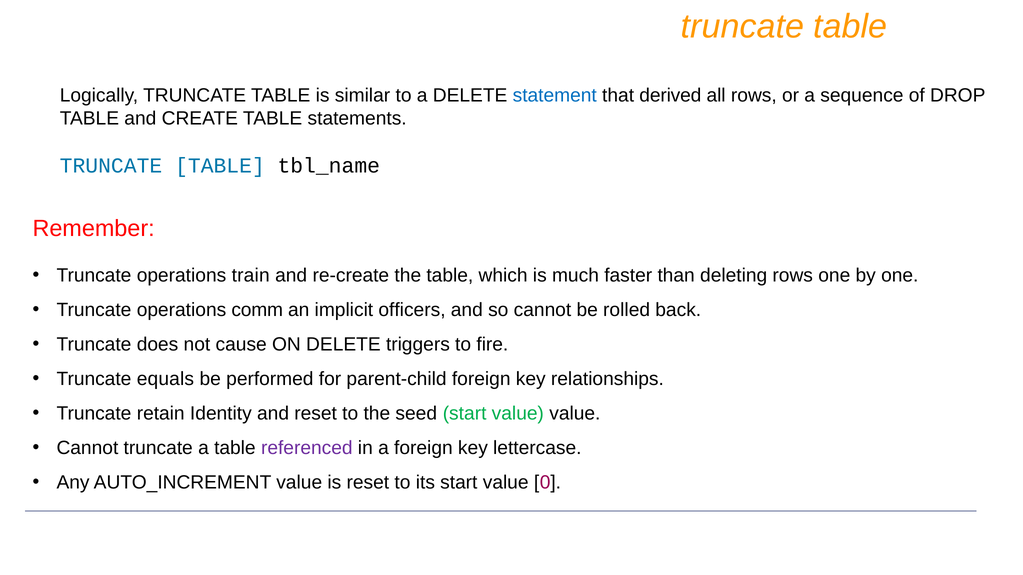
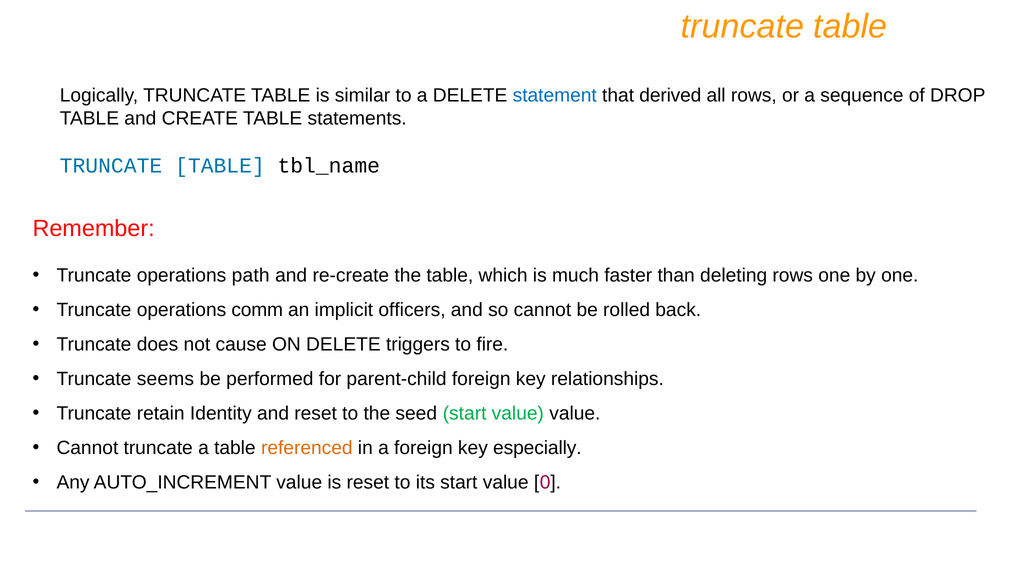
train: train -> path (251, 276)
equals: equals -> seems (165, 379)
referenced colour: purple -> orange (307, 448)
lettercase: lettercase -> especially (537, 448)
